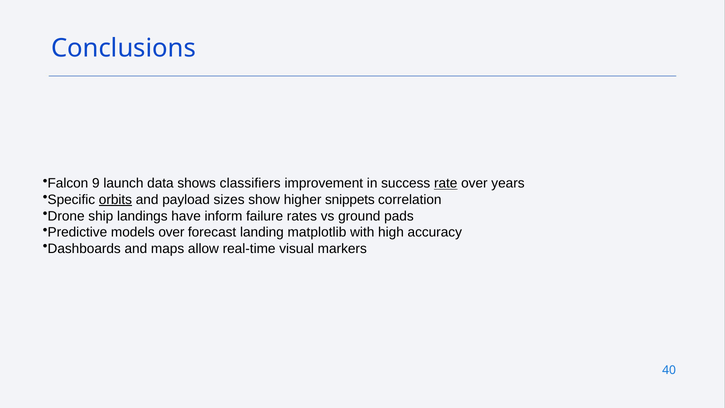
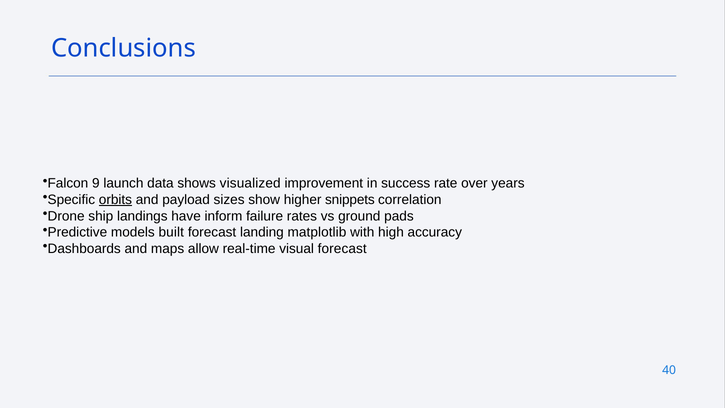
classifiers: classifiers -> visualized (250, 183)
rate underline: present -> none (446, 183)
models over: over -> built (171, 232)
visual markers: markers -> forecast (342, 249)
